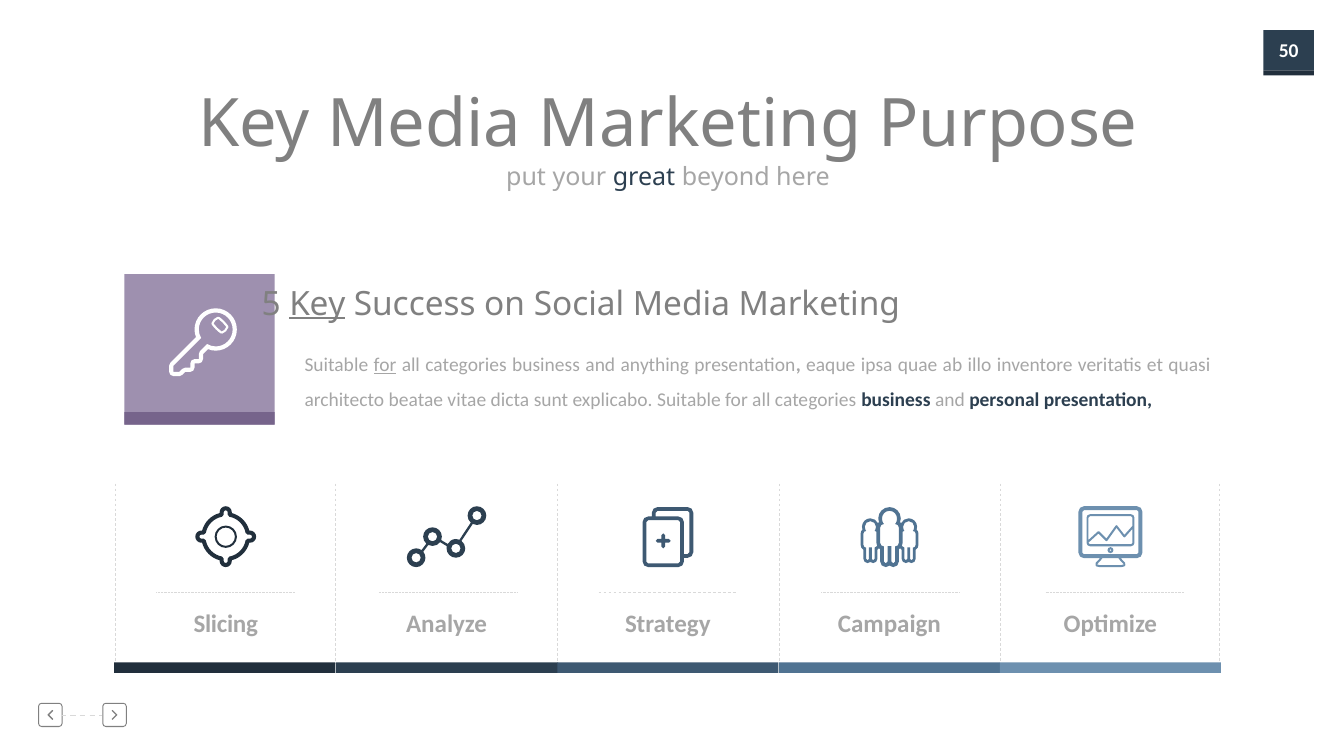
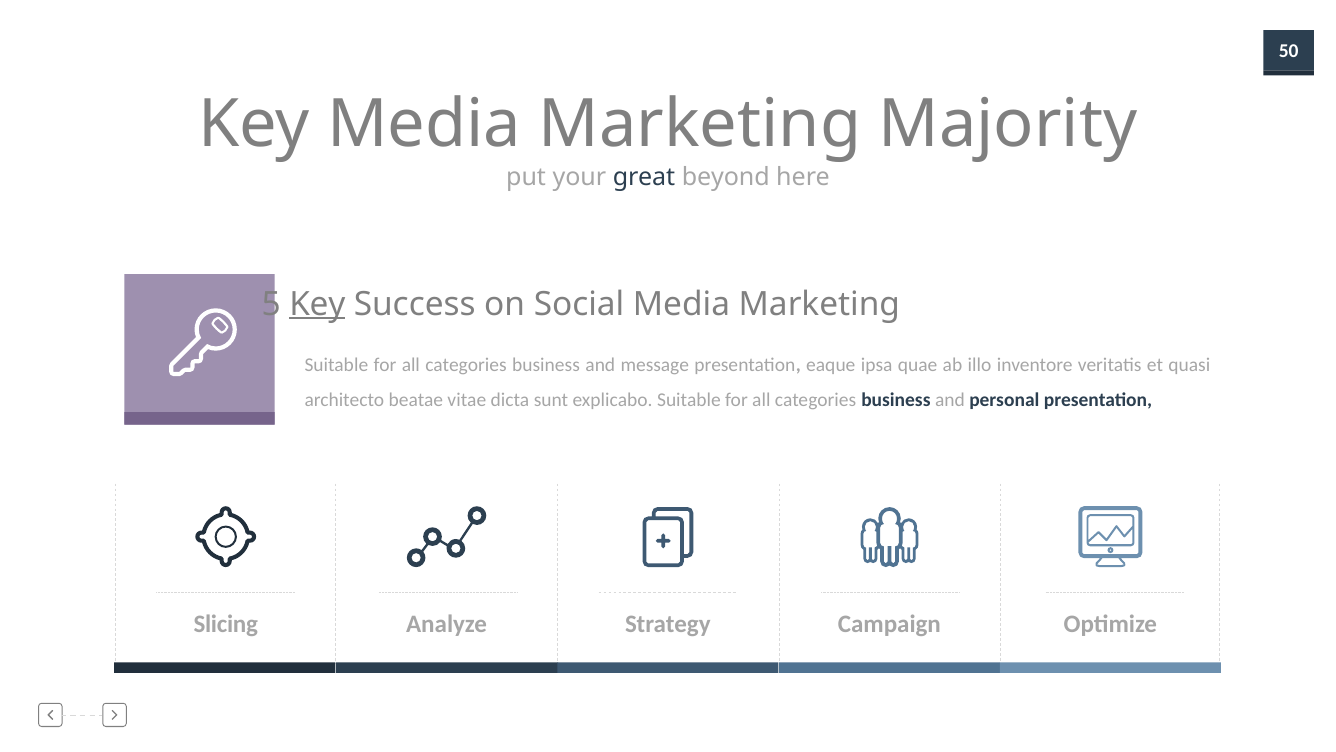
Purpose: Purpose -> Majority (1008, 124)
for underline: present -> none (385, 365)
anything: anything -> message (655, 365)
